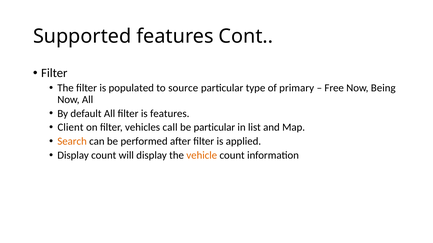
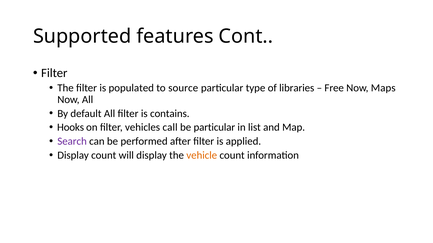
primary: primary -> libraries (297, 88)
Being: Being -> Maps (383, 88)
is features: features -> contains (170, 114)
Client: Client -> Hooks (71, 128)
Search colour: orange -> purple (72, 142)
